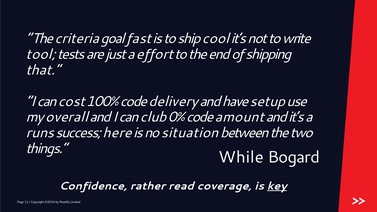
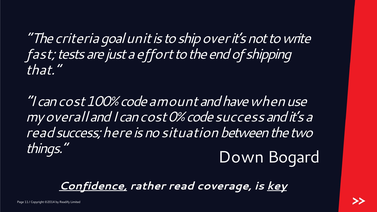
fast: fast -> unit (139, 39)
cool: cool -> over (216, 39)
tool: tool -> fast (41, 54)
delivery: delivery -> amount (173, 101)
setup: setup -> when (267, 101)
and I can club: club -> cost (153, 117)
code amount: amount -> success (240, 117)
runs: runs -> read (40, 133)
While: While -> Down (241, 157)
Confidence underline: none -> present (93, 186)
